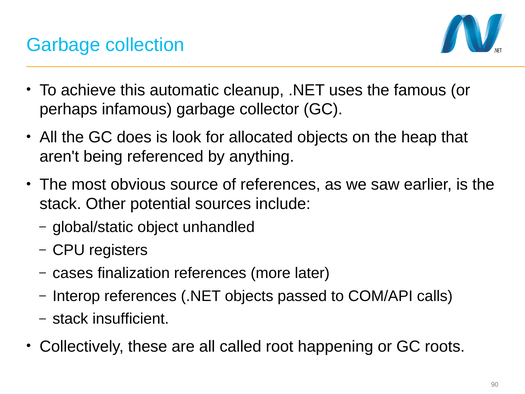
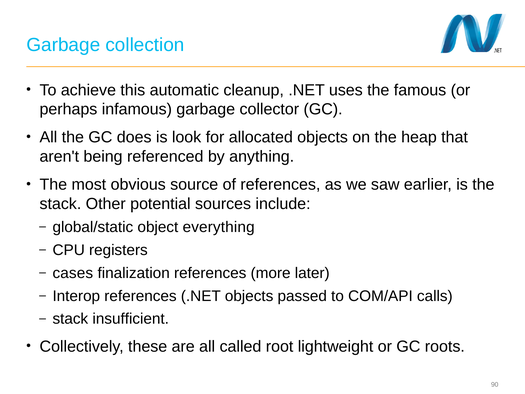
unhandled: unhandled -> everything (219, 227)
happening: happening -> lightweight (336, 346)
